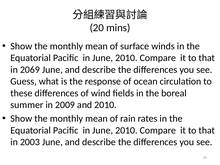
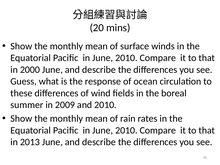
2069: 2069 -> 2000 (30, 70)
2003: 2003 -> 2013 (30, 142)
